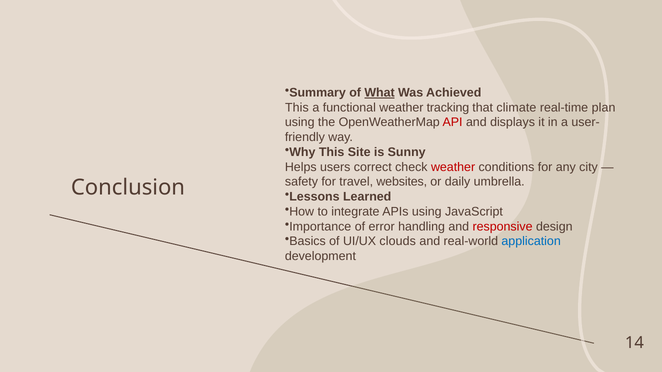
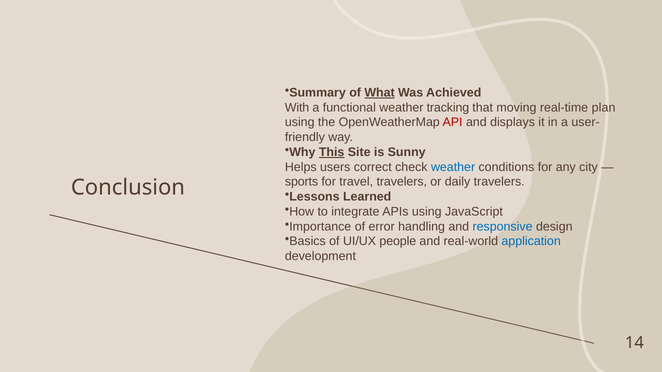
This: This -> With (297, 108)
climate: climate -> moving (516, 108)
This underline: none -> present (332, 152)
weather colour: red -> blue (453, 167)
safety: safety -> sports (302, 182)
travel websites: websites -> travelers (402, 182)
daily umbrella: umbrella -> travelers (499, 182)
responsive colour: red -> blue (503, 227)
clouds: clouds -> people (398, 242)
